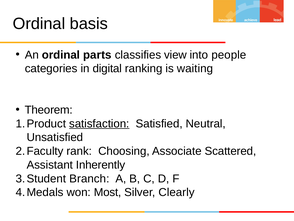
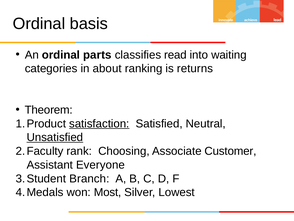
view: view -> read (175, 55)
people: people -> waiting (229, 55)
digital: digital -> about (107, 68)
waiting: waiting -> returns (195, 68)
Unsatisfied underline: none -> present (55, 137)
Scattered: Scattered -> Customer (230, 151)
Inherently: Inherently -> Everyone (100, 165)
Clearly: Clearly -> Lowest (177, 192)
